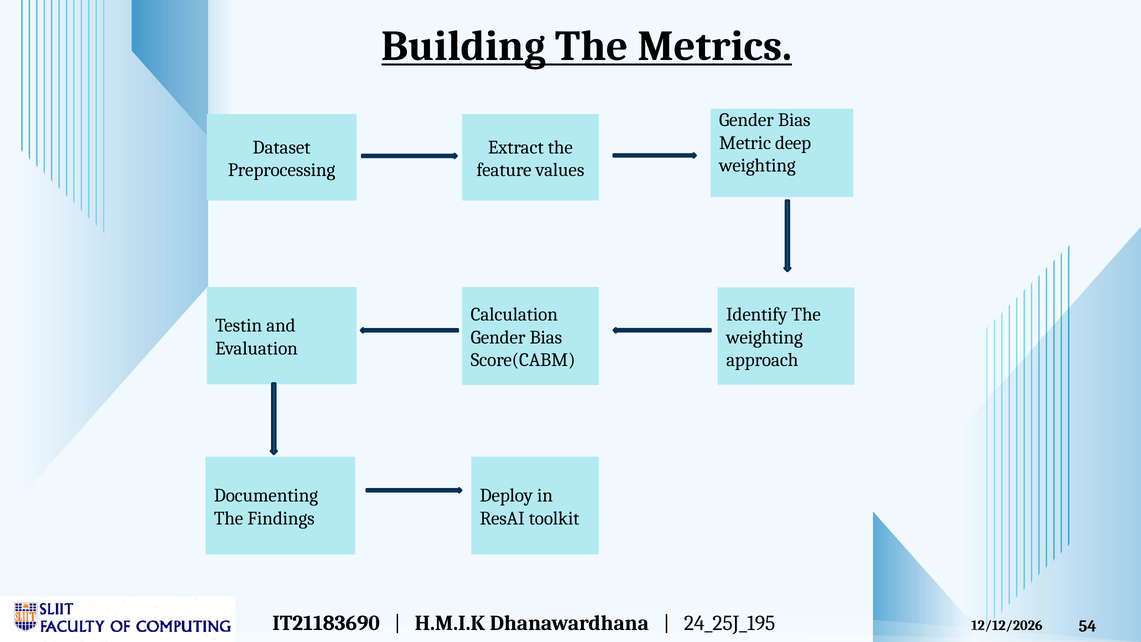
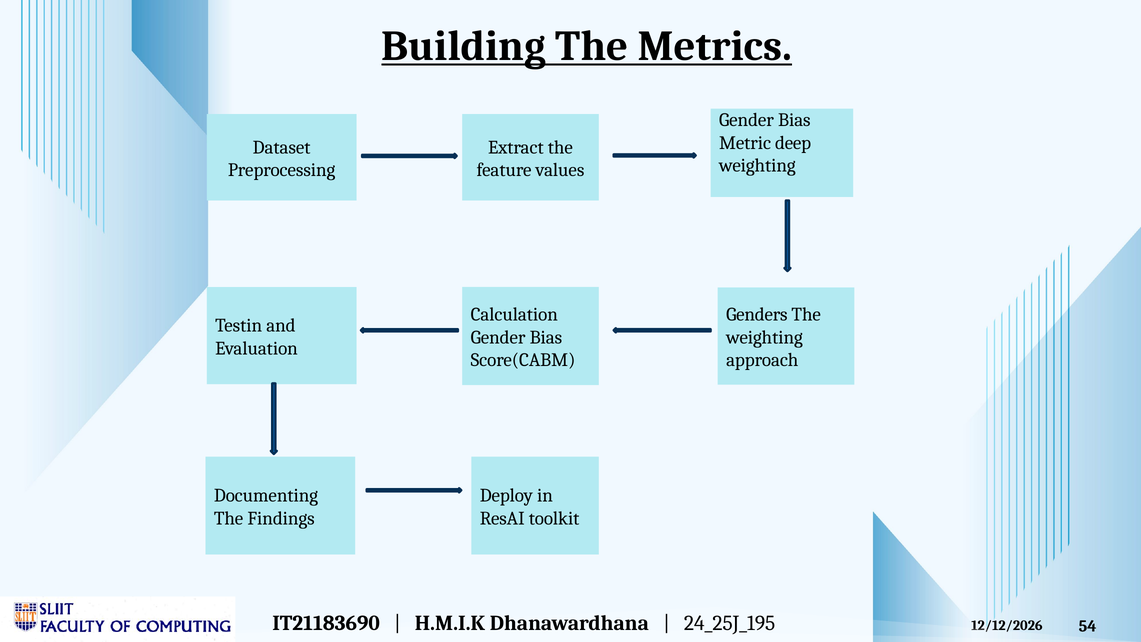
Identify: Identify -> Genders (757, 314)
